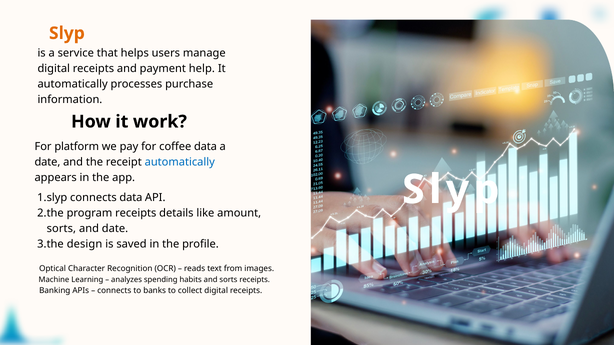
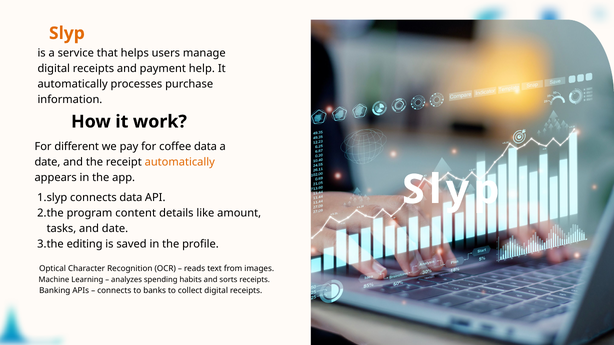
platform: platform -> different (77, 147)
automatically colour: blue -> orange (180, 162)
program receipts: receipts -> content (136, 214)
sorts: sorts -> tasks (61, 229)
design: design -> editing (85, 245)
